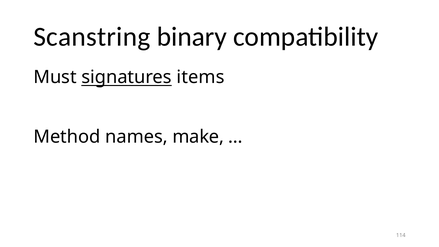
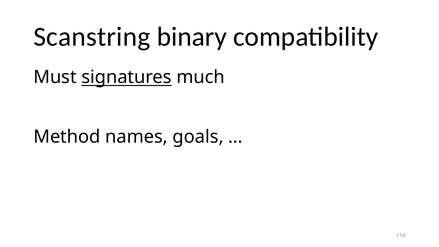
items: items -> much (201, 77)
make: make -> goals (198, 137)
